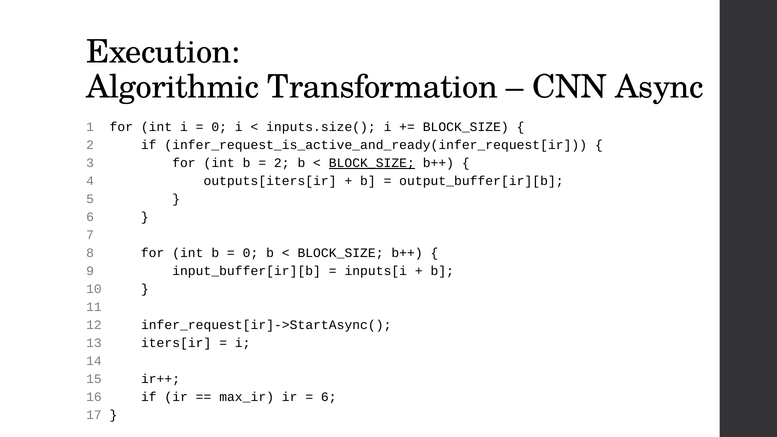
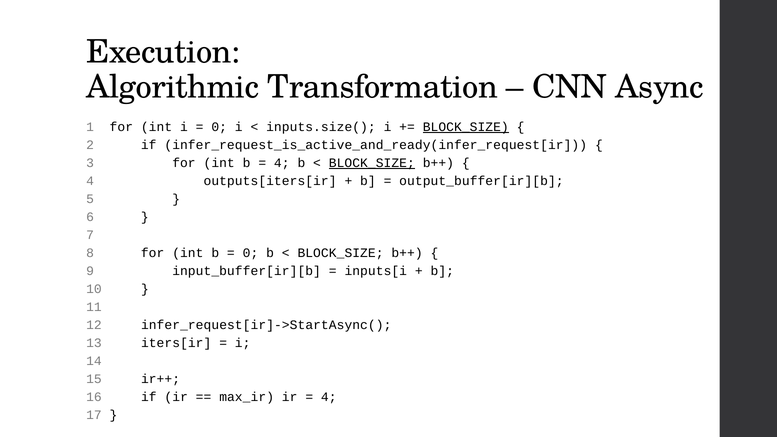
BLOCK_SIZE underline: none -> present (466, 127)
2: 2 -> 4 (282, 163)
6: 6 -> 4 (329, 397)
